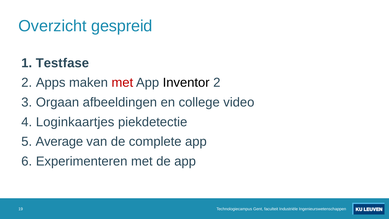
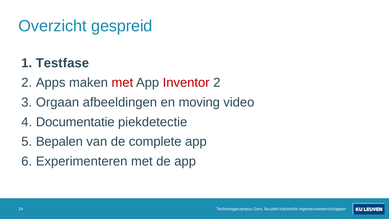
Inventor colour: black -> red (186, 83)
college: college -> moving (199, 102)
Loginkaartjes: Loginkaartjes -> Documentatie (75, 122)
Average: Average -> Bepalen (59, 142)
